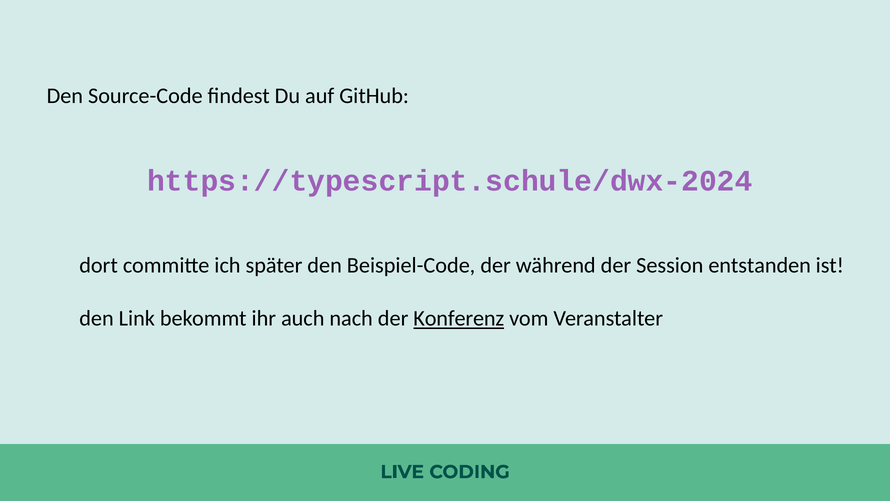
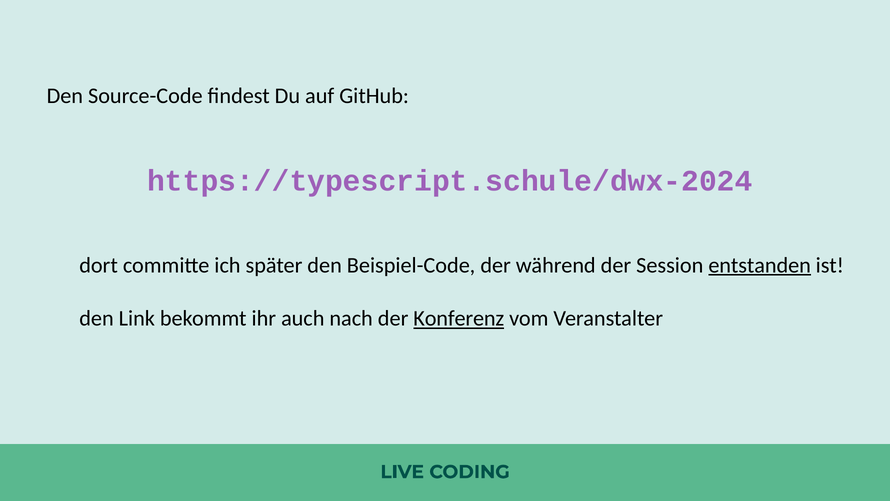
entstanden underline: none -> present (760, 265)
